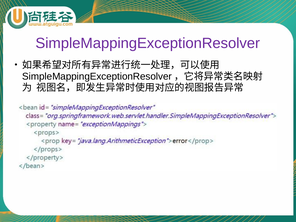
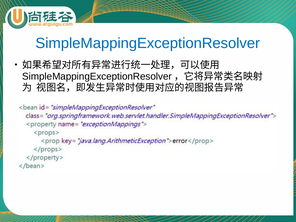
SimpleMappingExceptionResolver colour: purple -> blue (148, 43)
